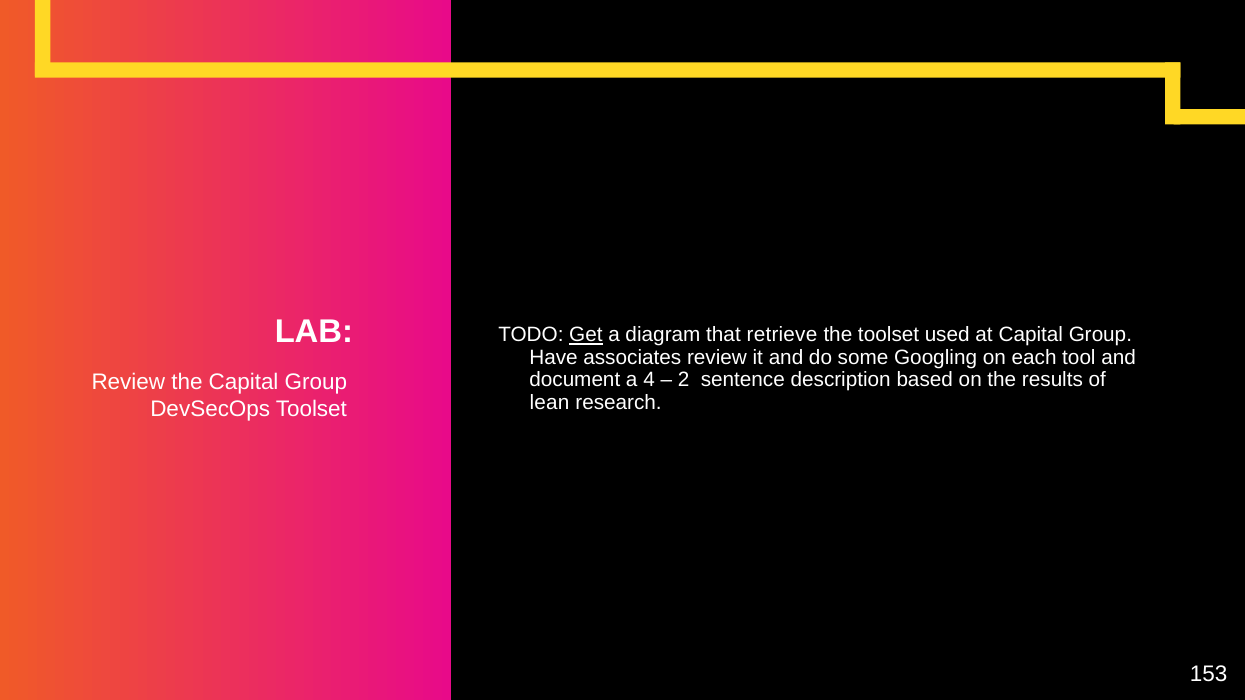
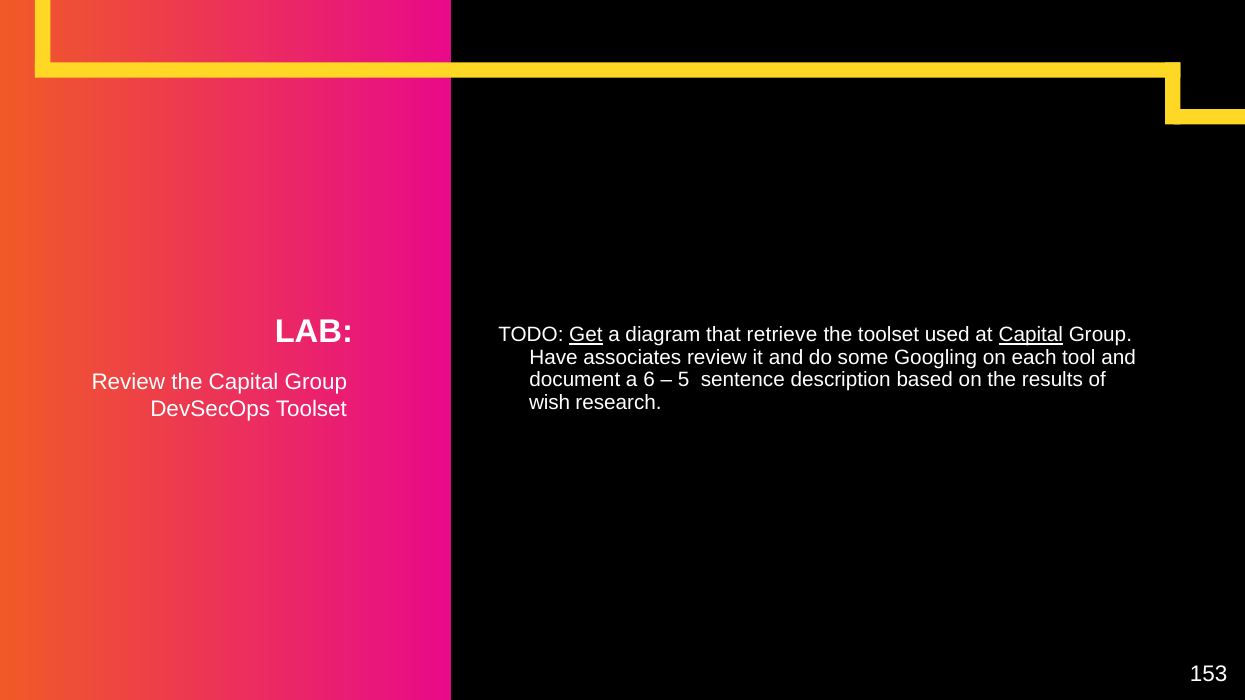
Capital underline: none -> present (1031, 335)
4: 4 -> 6 (649, 380)
2: 2 -> 5 (684, 380)
lean: lean -> wish (550, 402)
